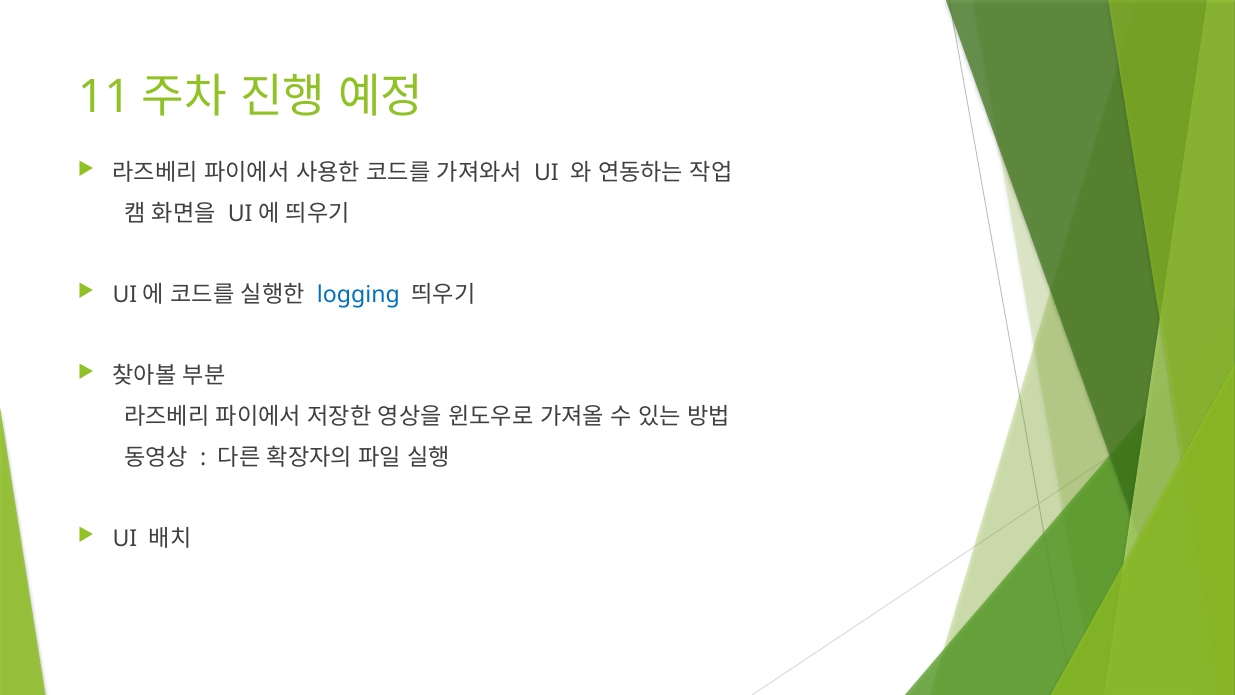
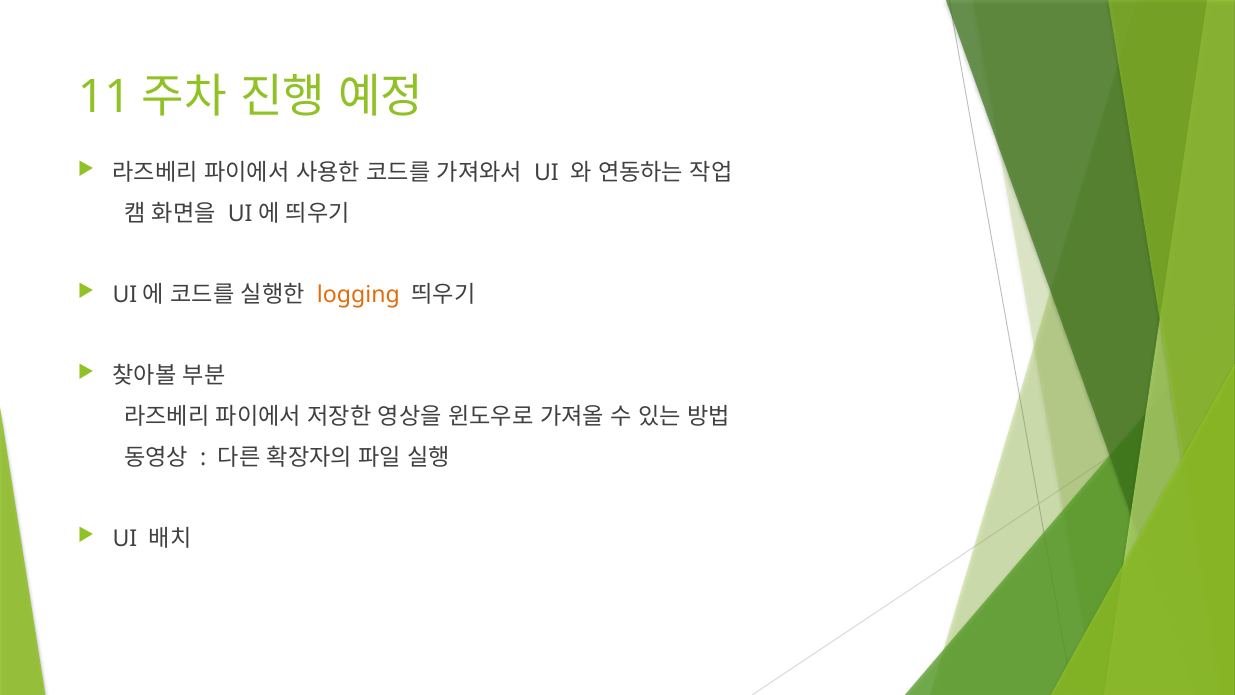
logging colour: blue -> orange (358, 295)
